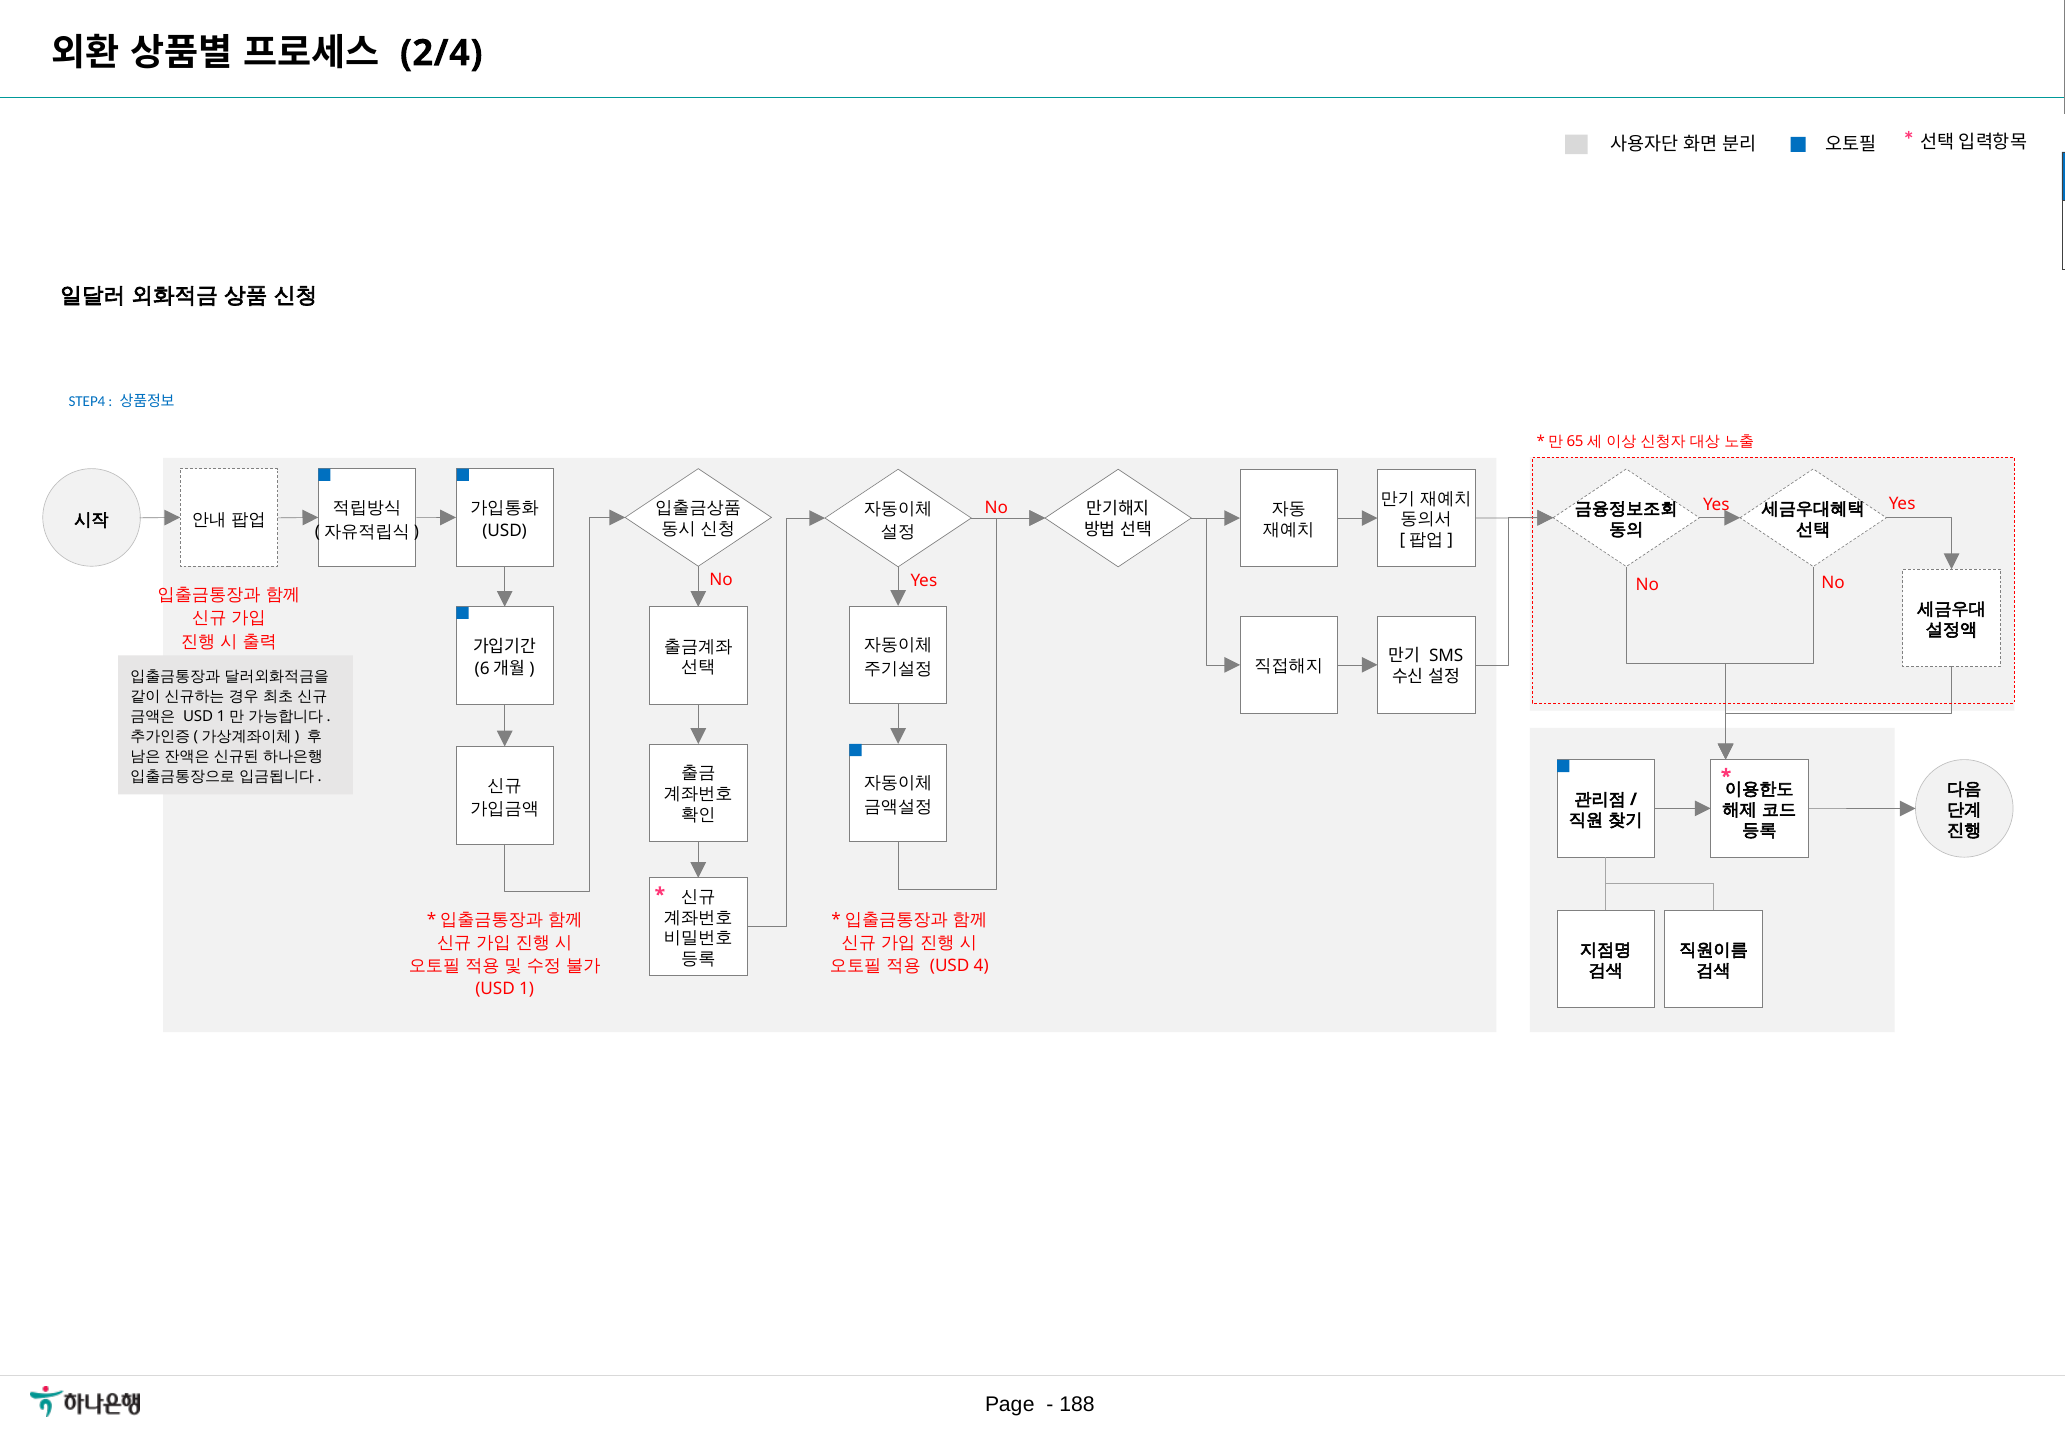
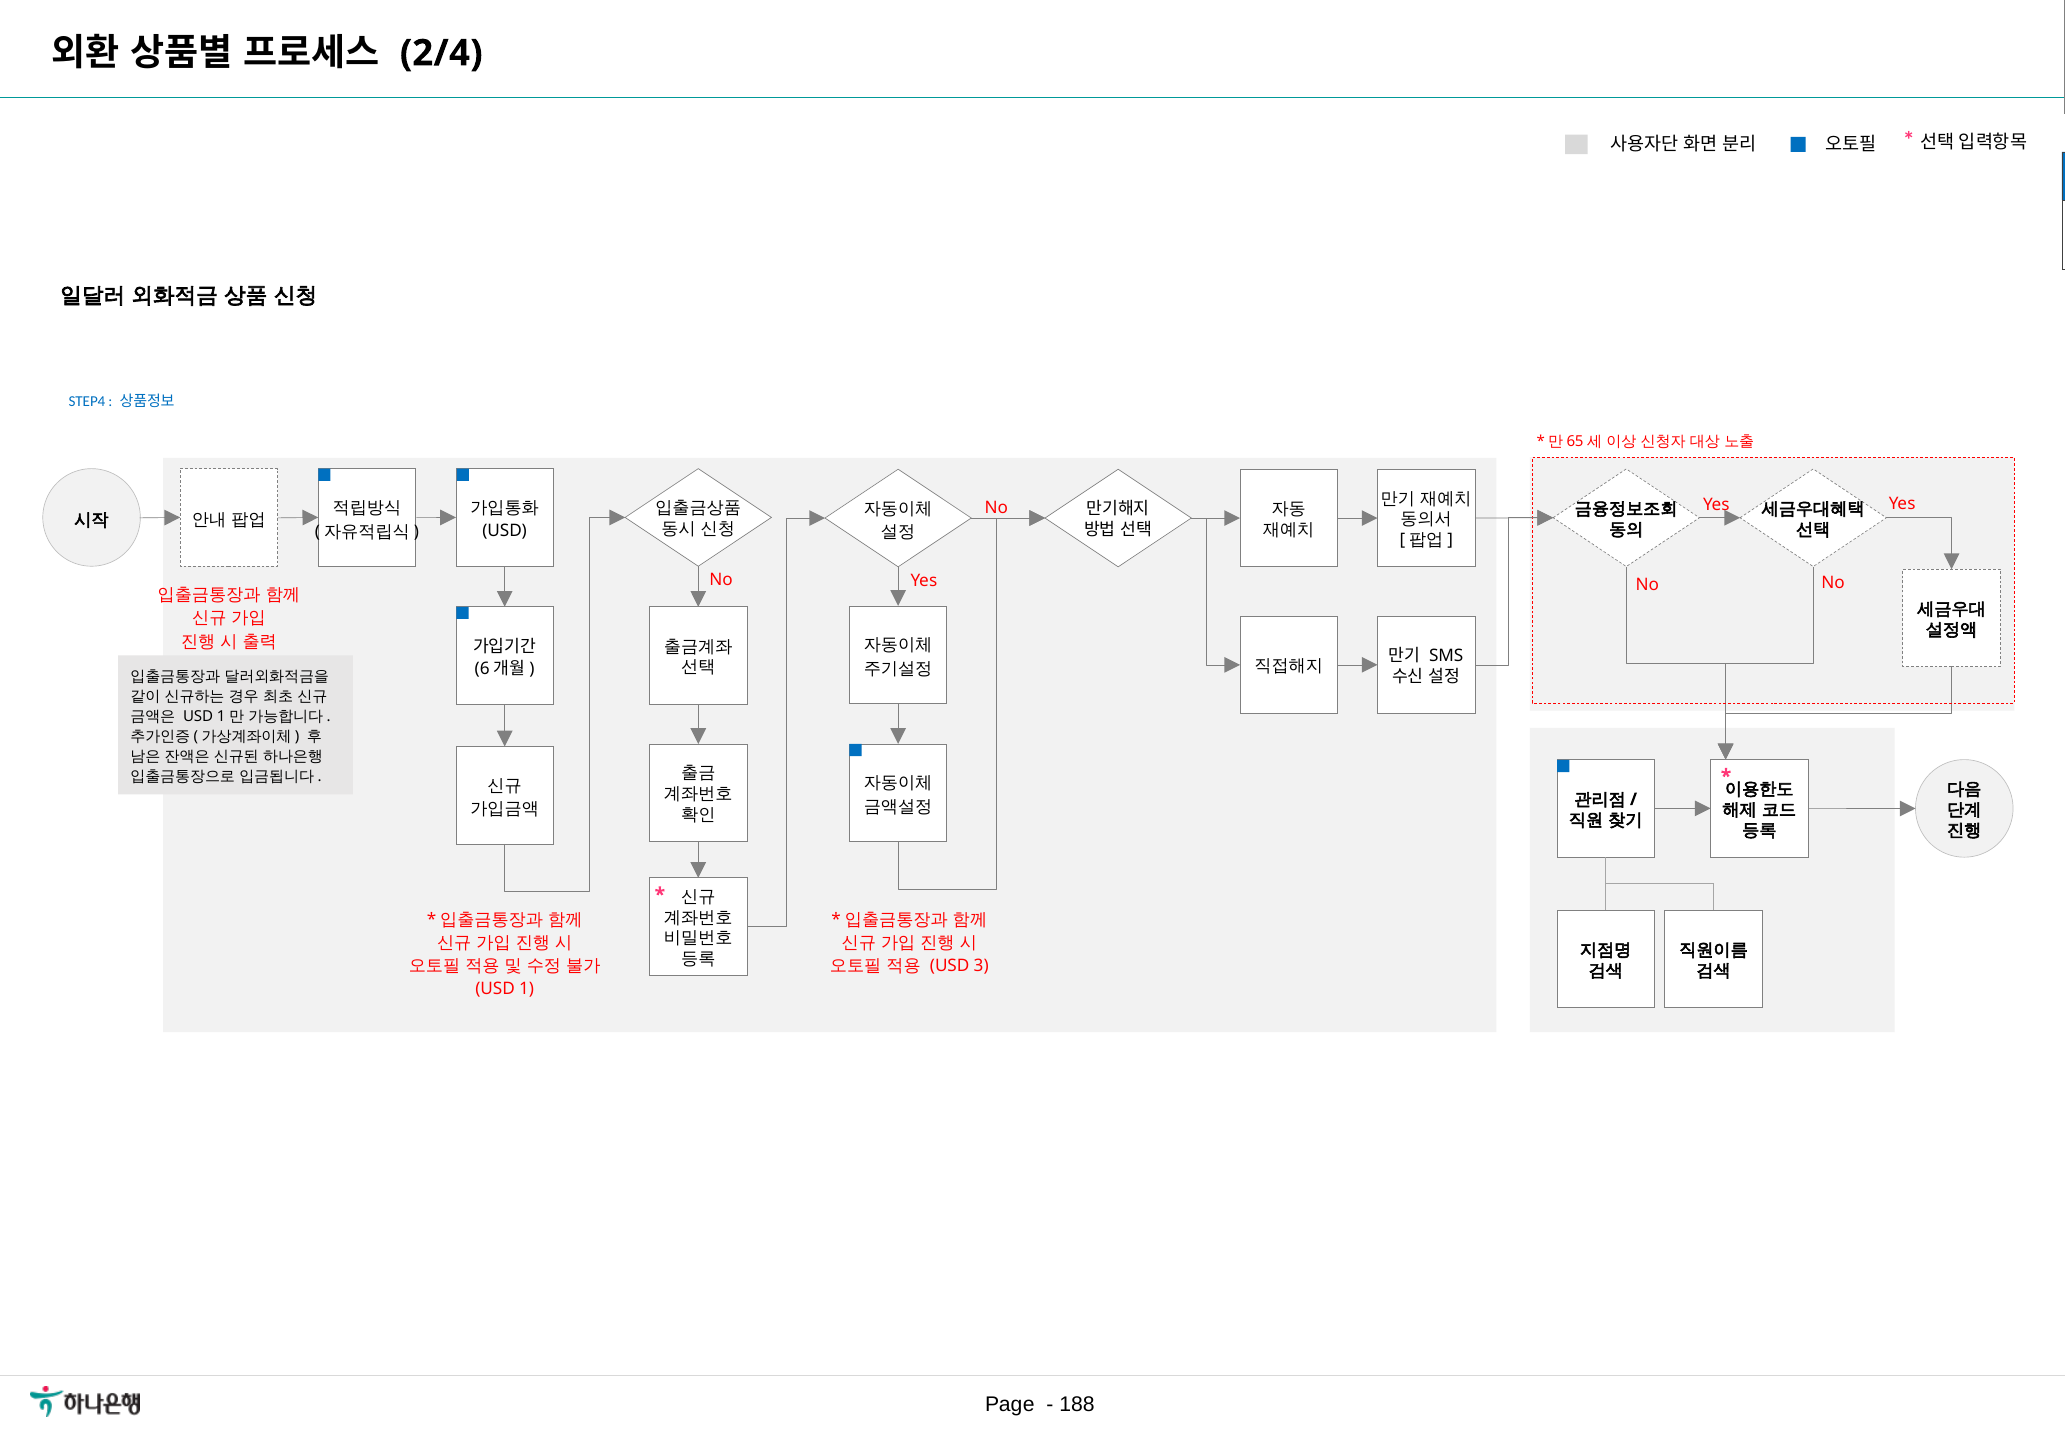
4: 4 -> 3 (981, 966)
